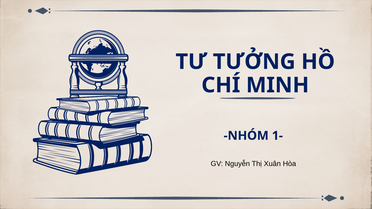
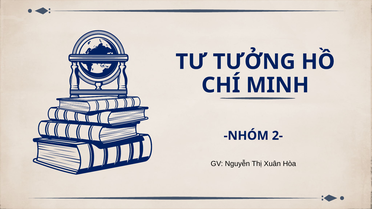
1-: 1- -> 2- (277, 136)
